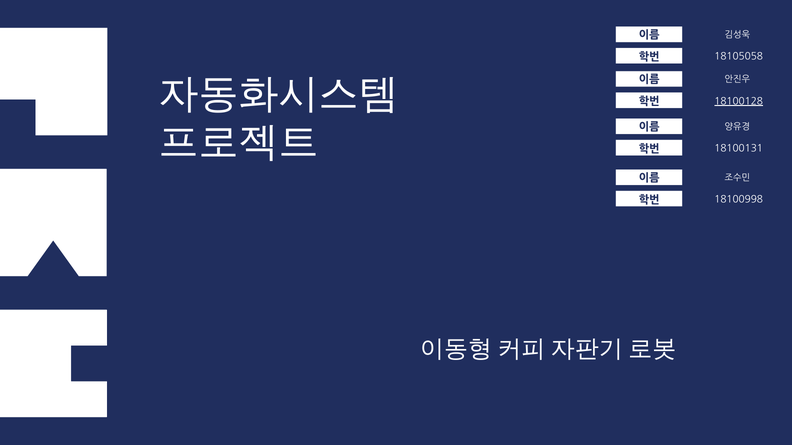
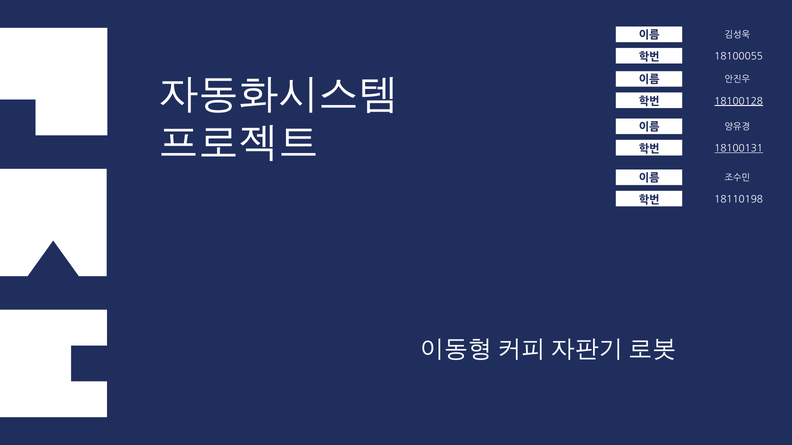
18105058: 18105058 -> 18100055 (739, 57)
18100131 underline: none -> present (739, 149)
18100998: 18100998 -> 18110198 (739, 200)
